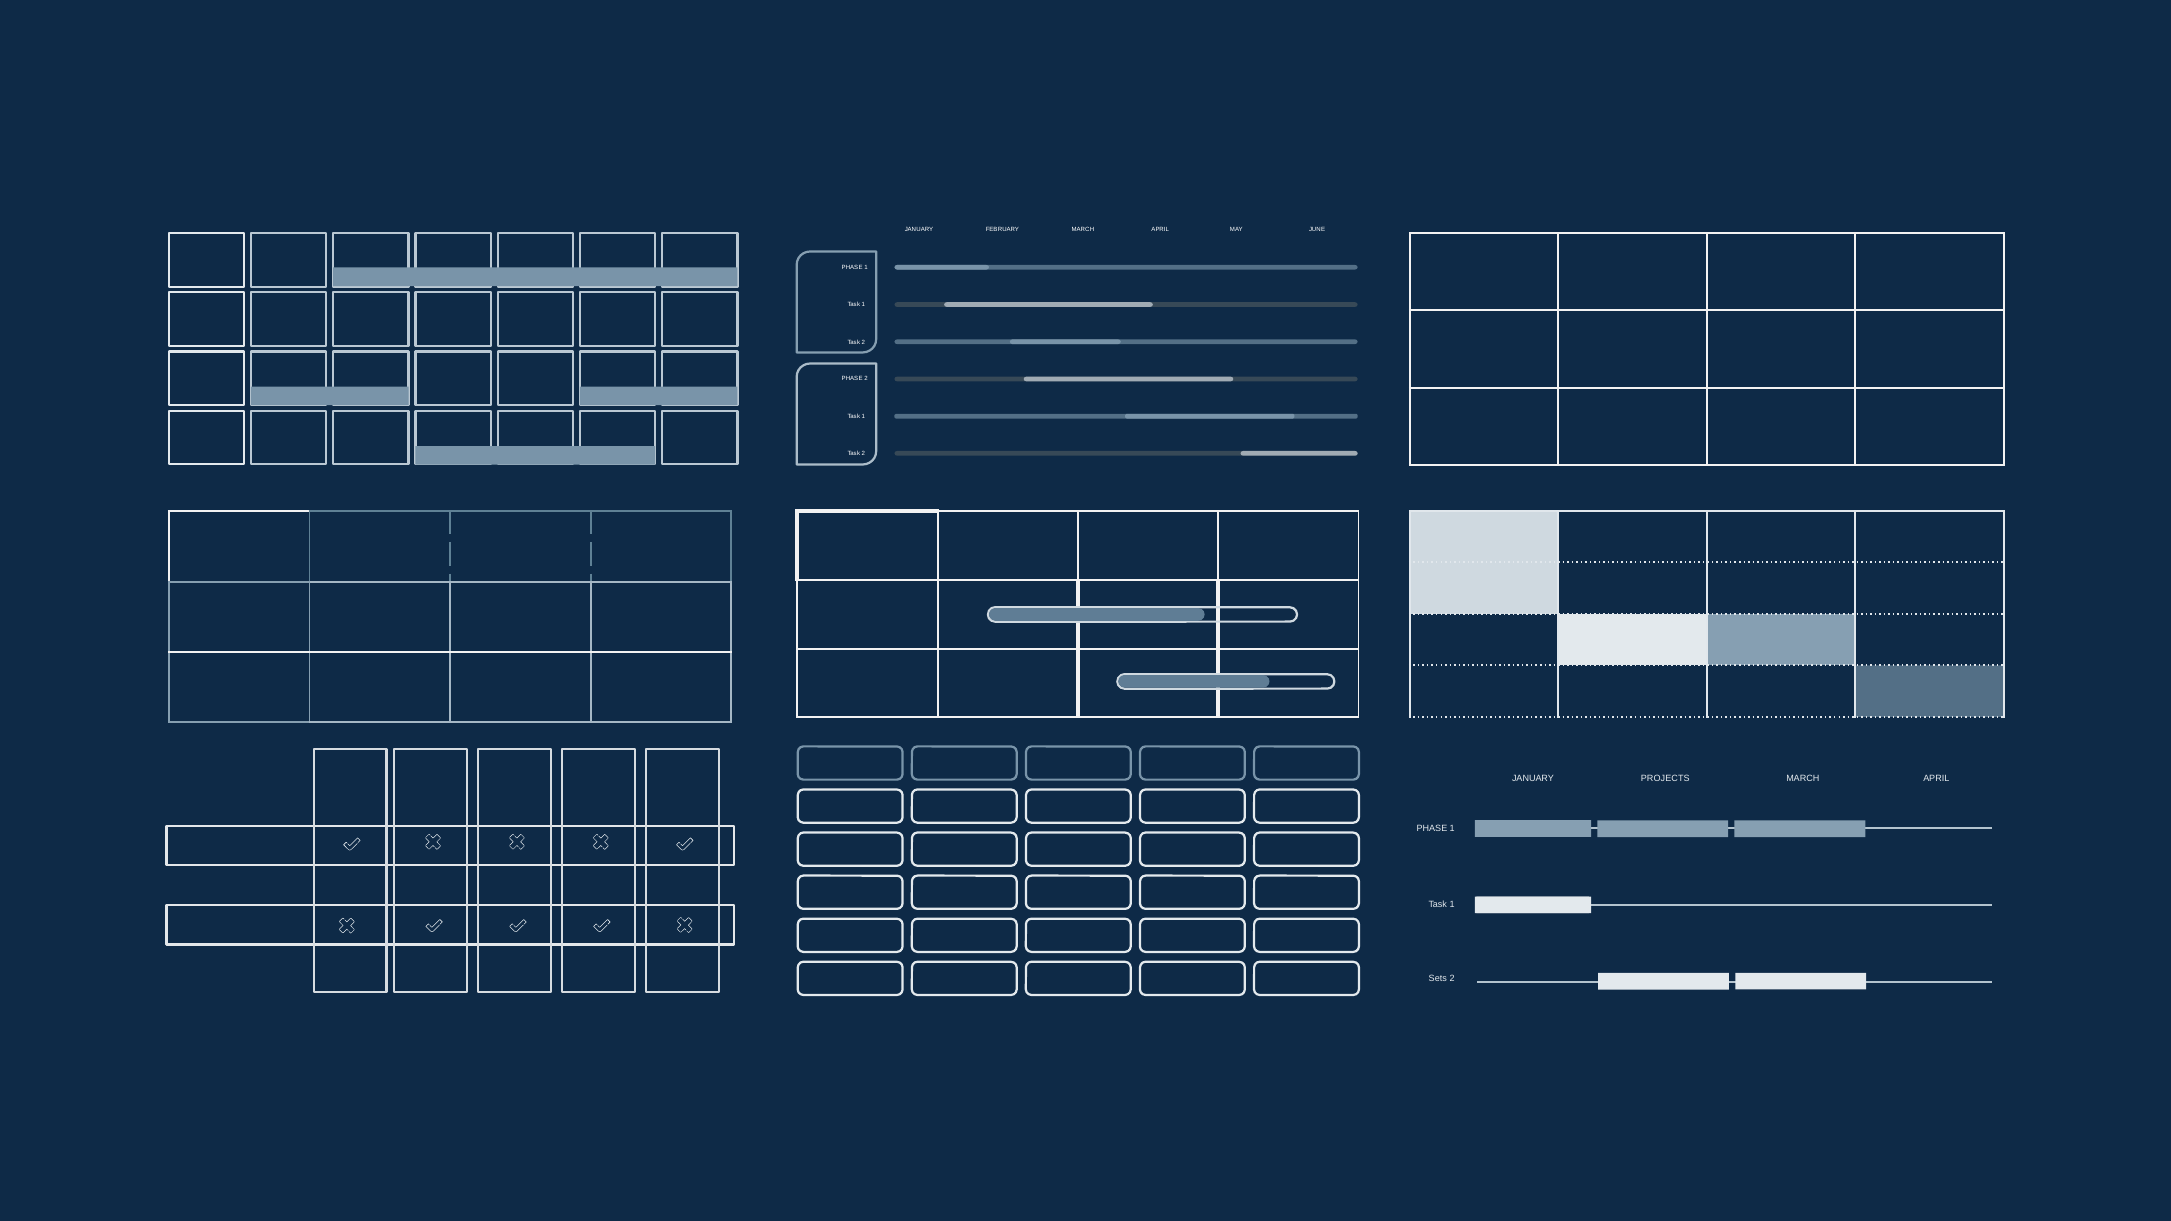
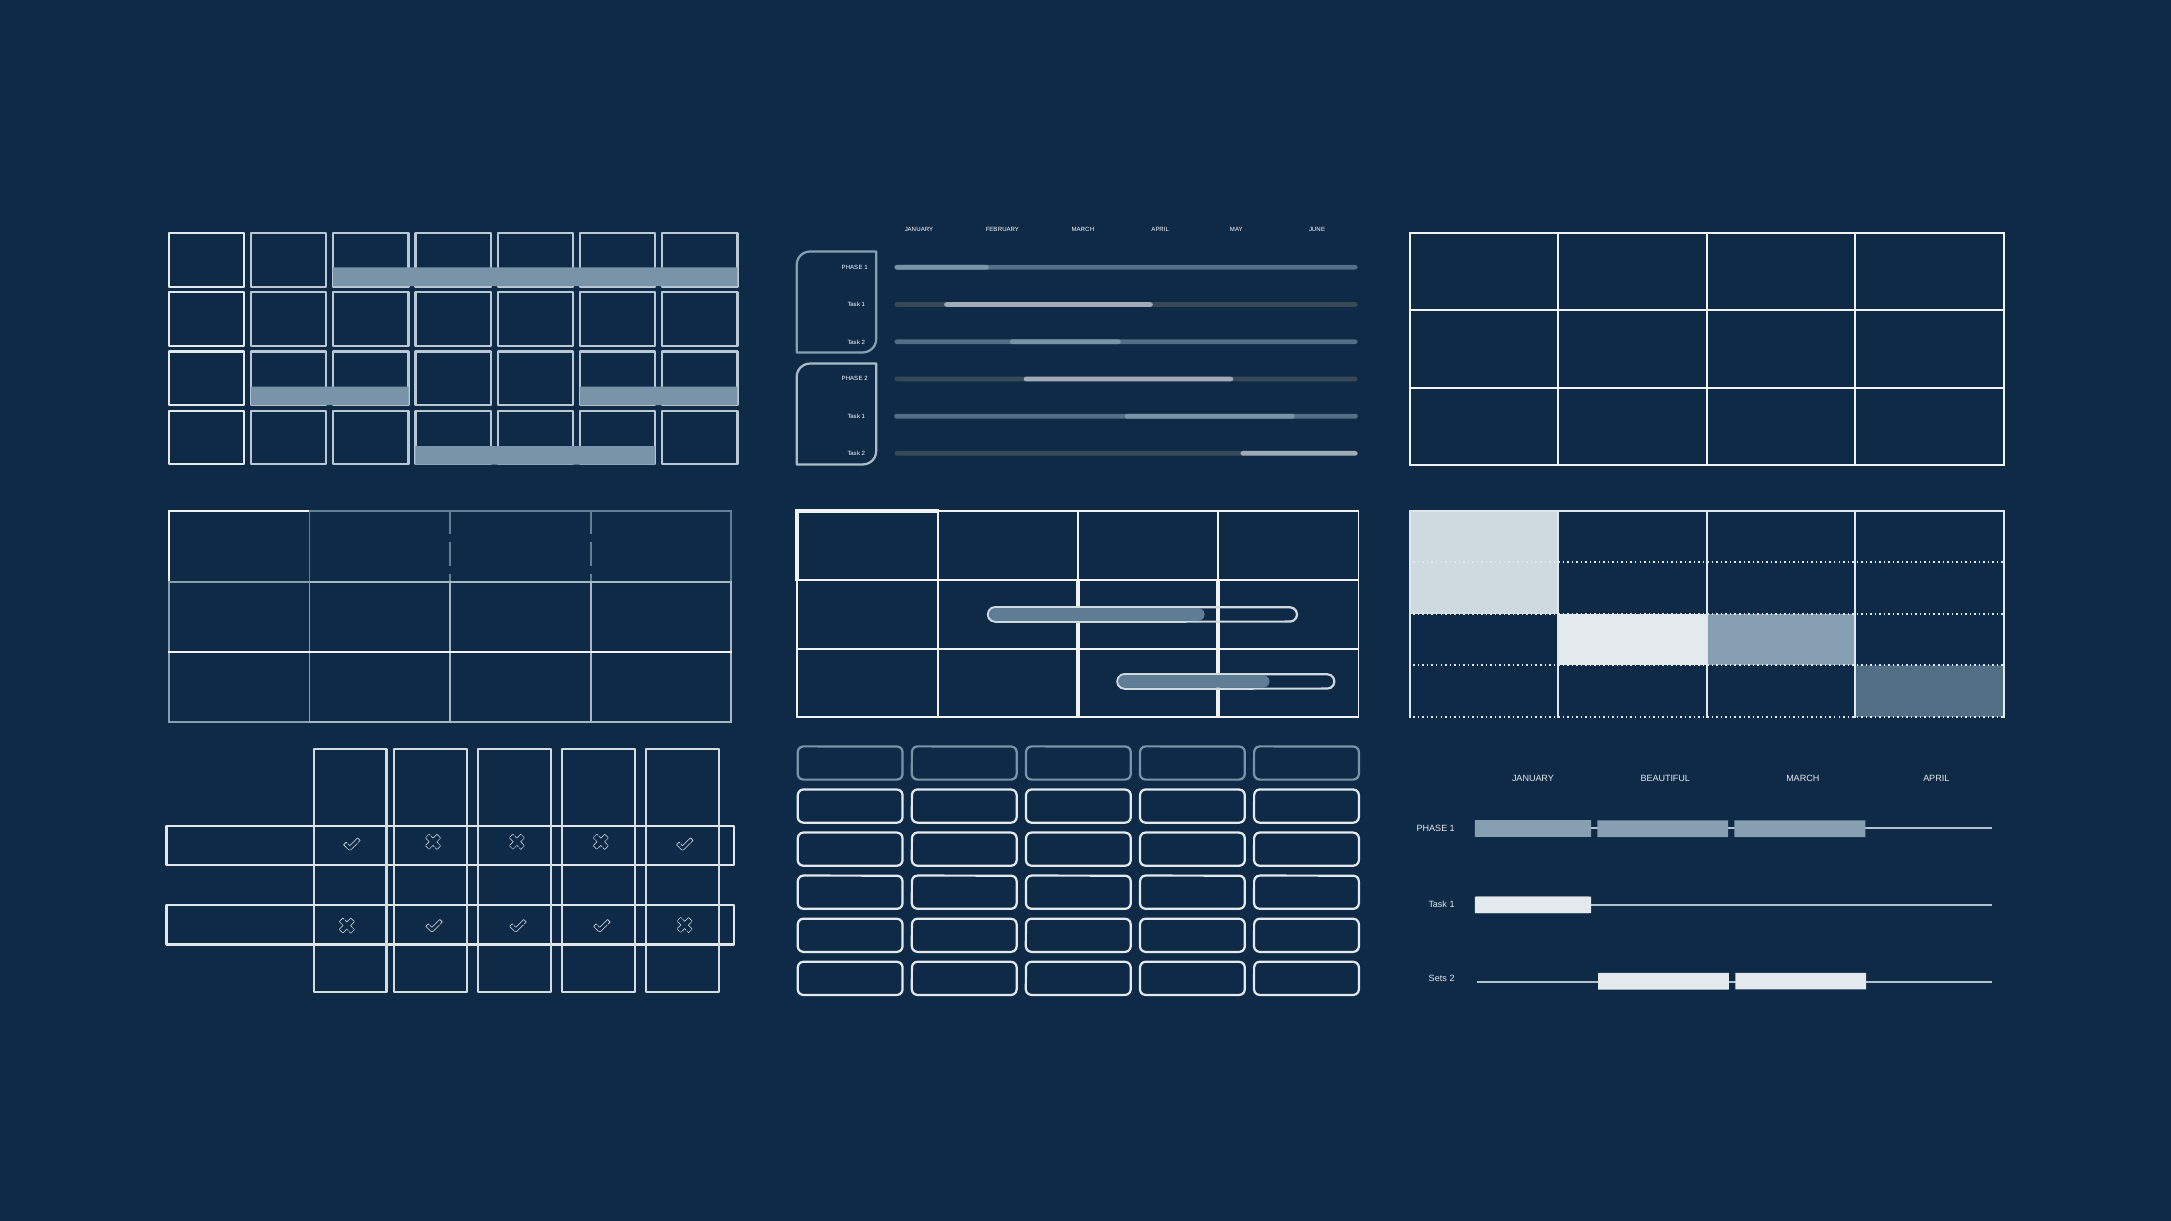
PROJECTS: PROJECTS -> BEAUTIFUL (1665, 779)
